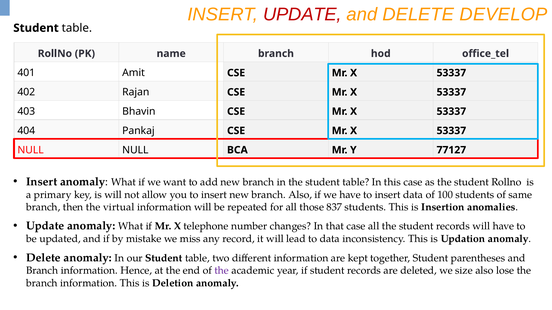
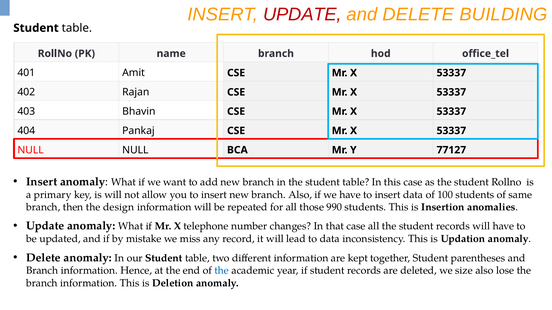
DEVELOP: DEVELOP -> BUILDING (504, 14)
virtual: virtual -> design (119, 208)
837: 837 -> 990 (334, 208)
the colour: purple -> blue (222, 271)
